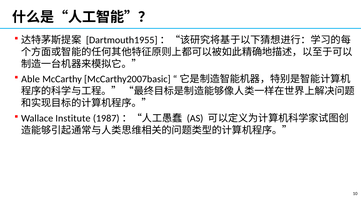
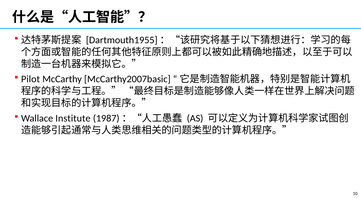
Able: Able -> Pilot (31, 79)
